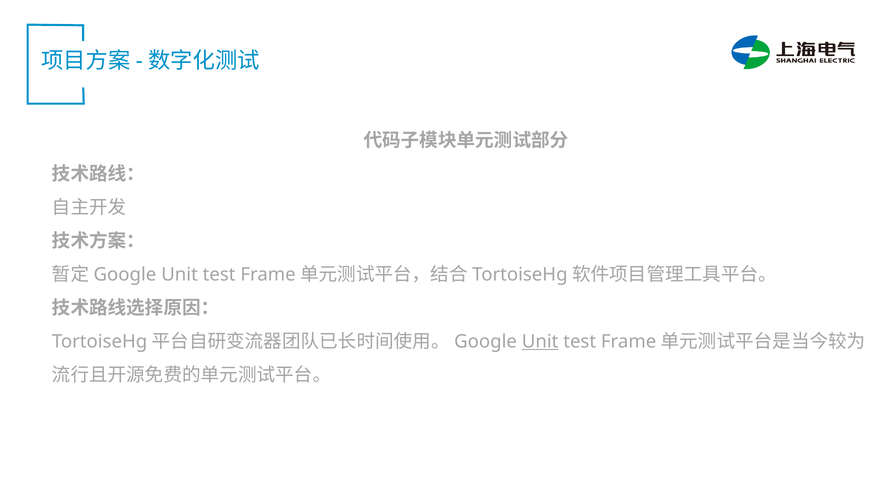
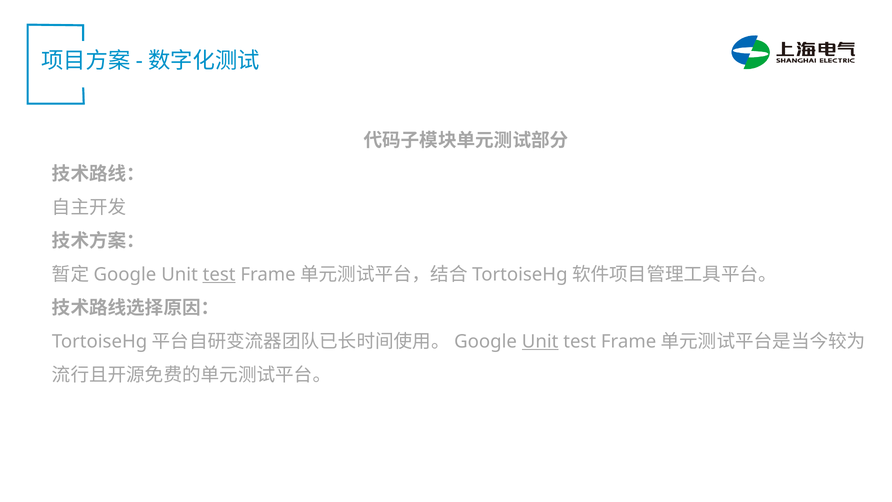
test underline: none -> present (219, 274)
